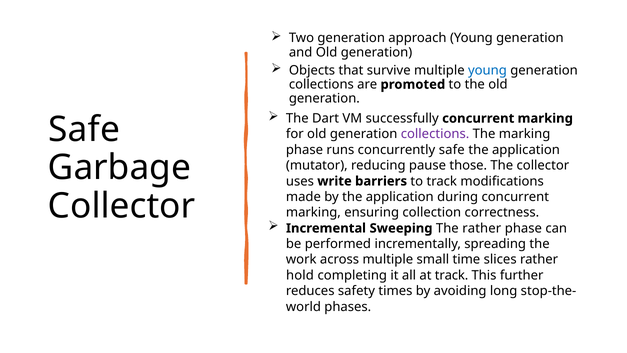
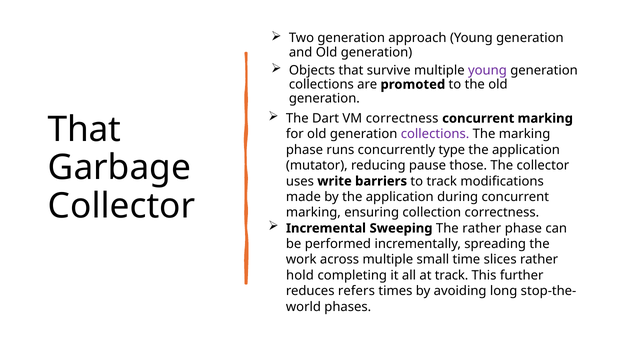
young colour: blue -> purple (487, 70)
VM successfully: successfully -> correctness (402, 118)
Safe: Safe -> That (84, 130)
concurrently safe: safe -> type (452, 150)
safety: safety -> refers (356, 291)
